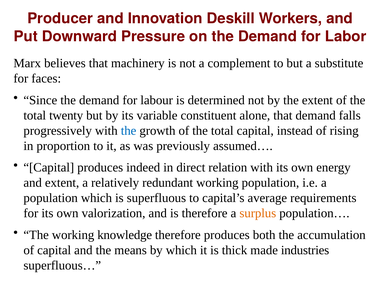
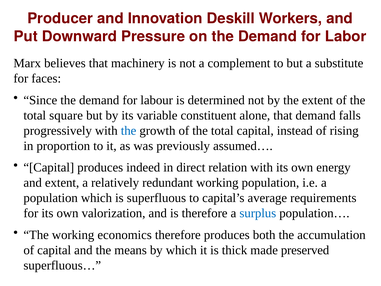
twenty: twenty -> square (66, 115)
surplus colour: orange -> blue (258, 213)
knowledge: knowledge -> economics (125, 235)
industries: industries -> preserved (305, 250)
